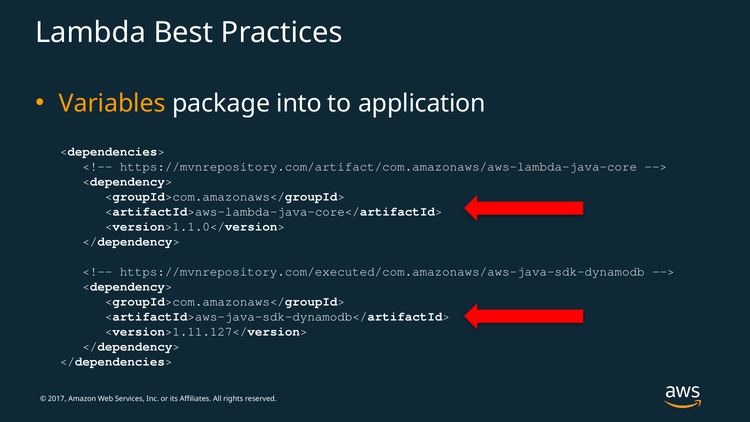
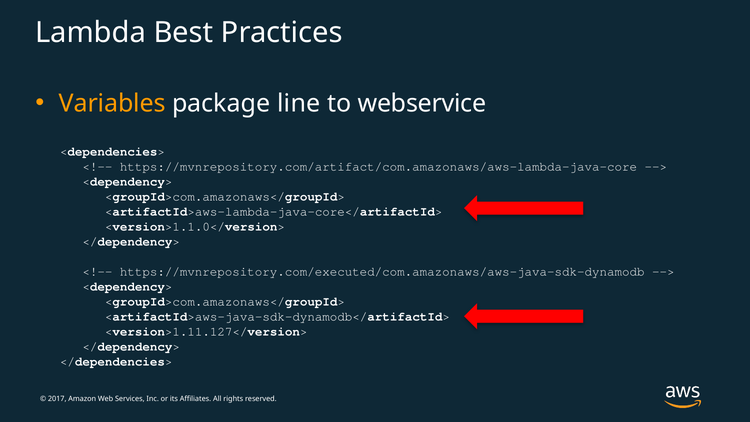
into: into -> line (299, 103)
application: application -> webservice (422, 103)
